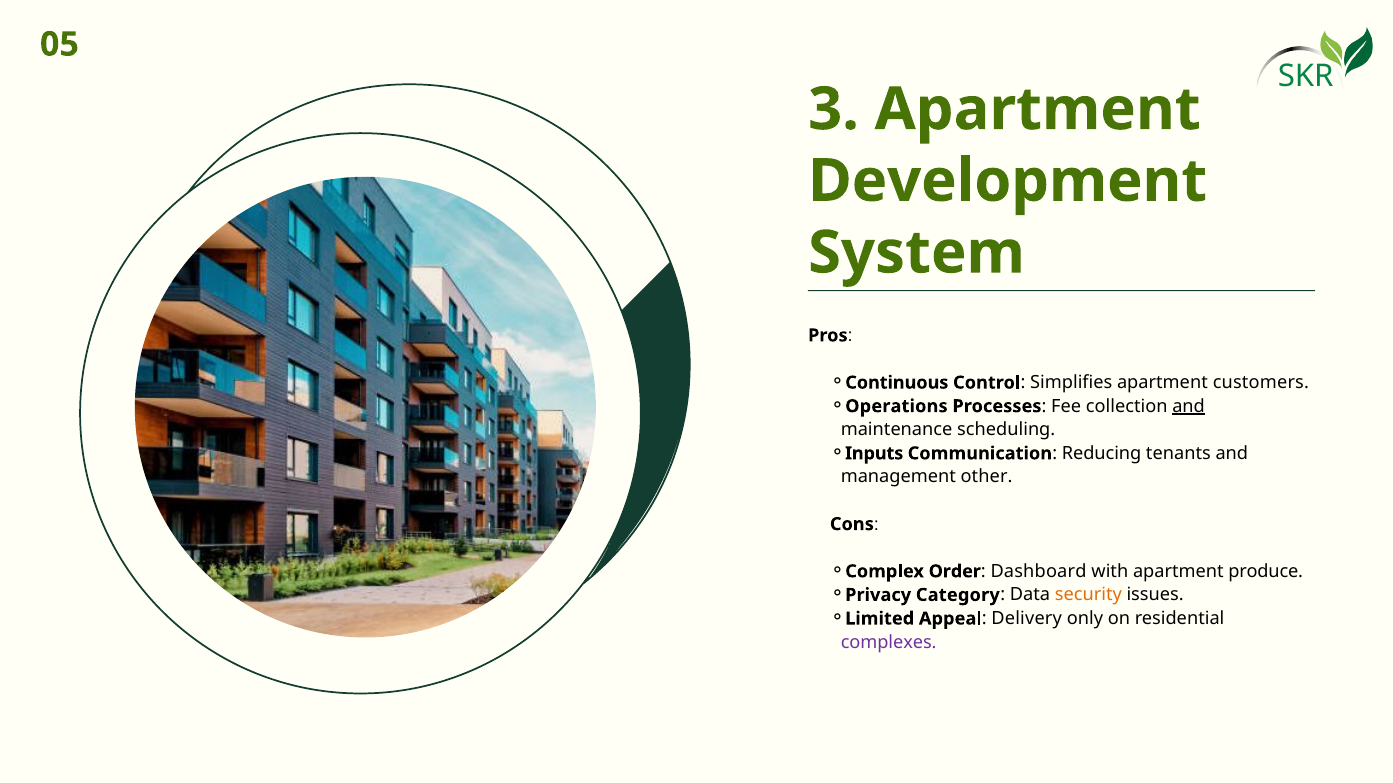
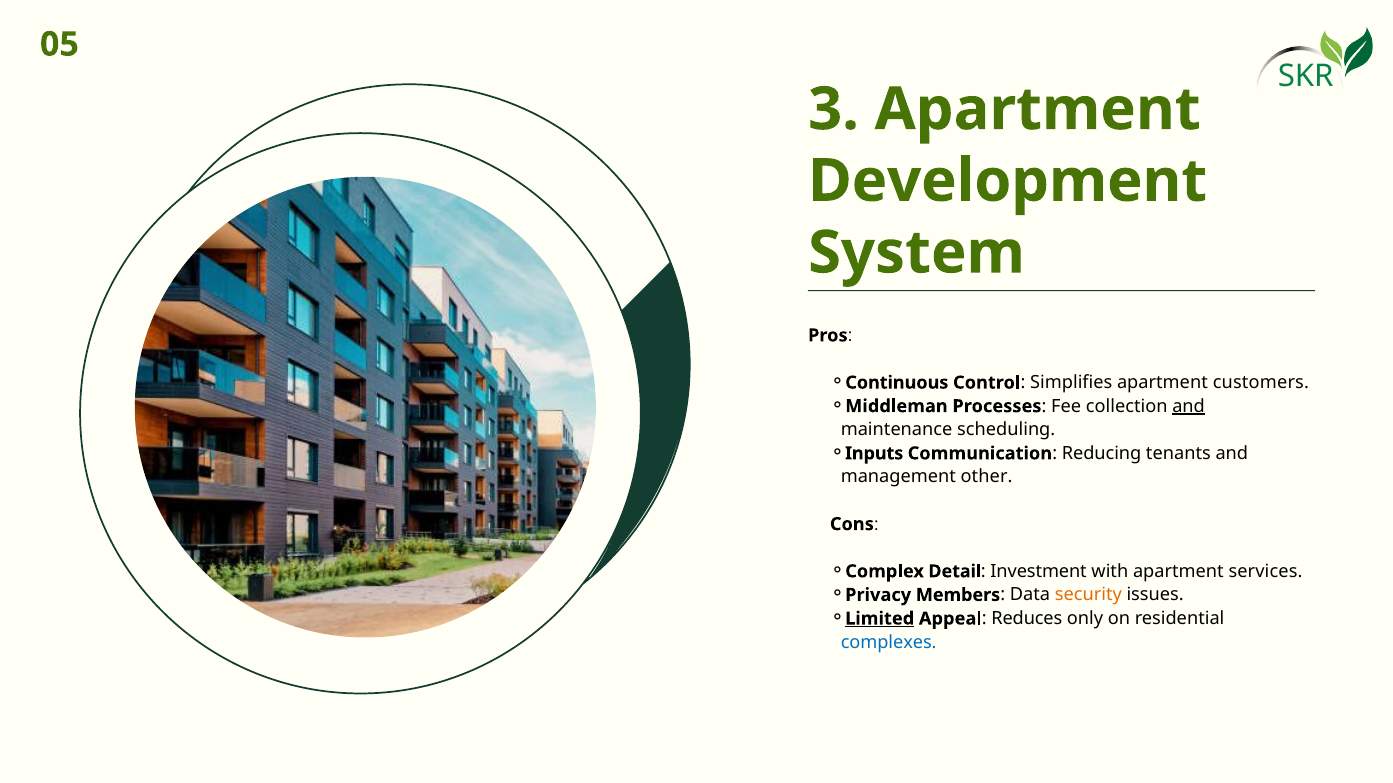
Operations: Operations -> Middleman (896, 406)
Order: Order -> Detail (955, 572)
Dashboard: Dashboard -> Investment (1039, 572)
produce: produce -> services (1265, 572)
Category: Category -> Members (958, 595)
Limited underline: none -> present (880, 619)
Delivery: Delivery -> Reduces (1027, 619)
complexes colour: purple -> blue (889, 643)
